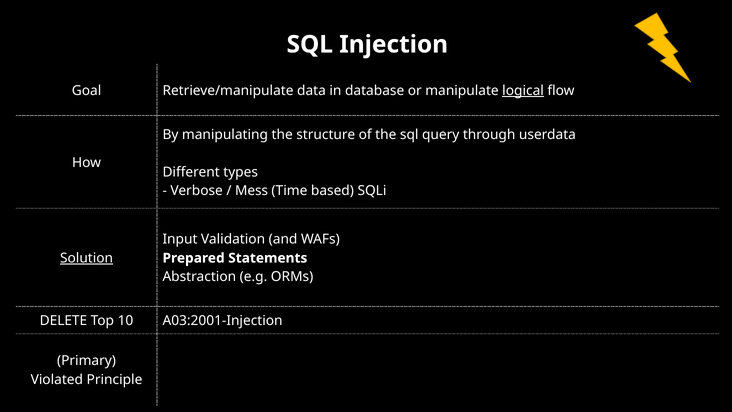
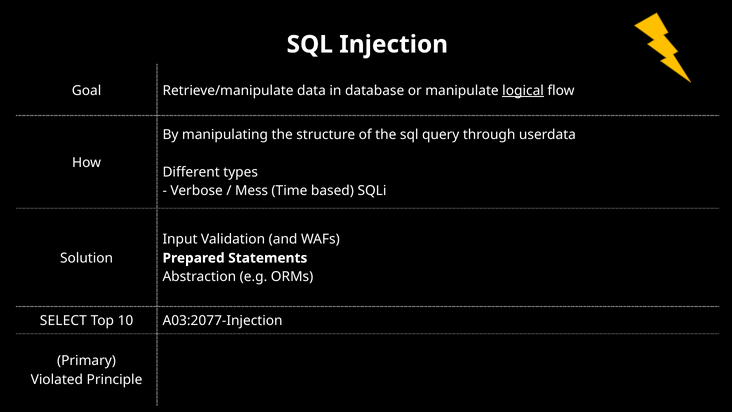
Solution underline: present -> none (87, 258)
DELETE: DELETE -> SELECT (63, 321)
A03:2001-Injection: A03:2001-Injection -> A03:2077-Injection (223, 321)
